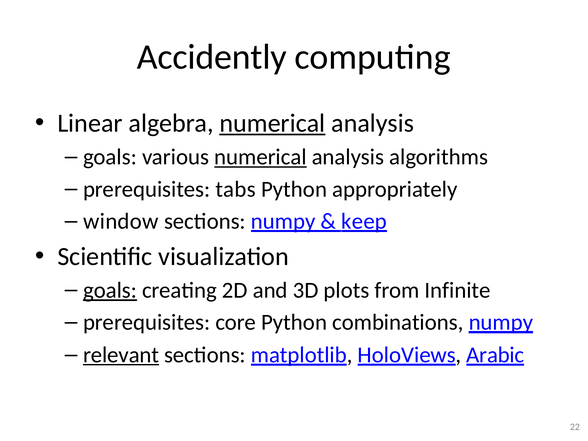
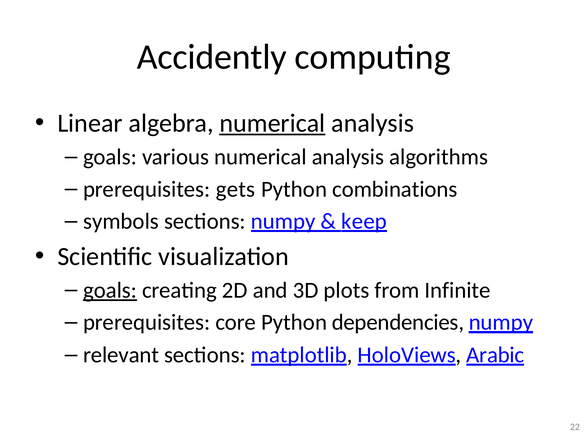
numerical underline: present -> none (260, 157)
tabs: tabs -> gets (235, 189)
appropriately: appropriately -> combinations (395, 189)
window: window -> symbols (121, 221)
combinations: combinations -> dependencies (398, 322)
relevant underline: present -> none (121, 355)
